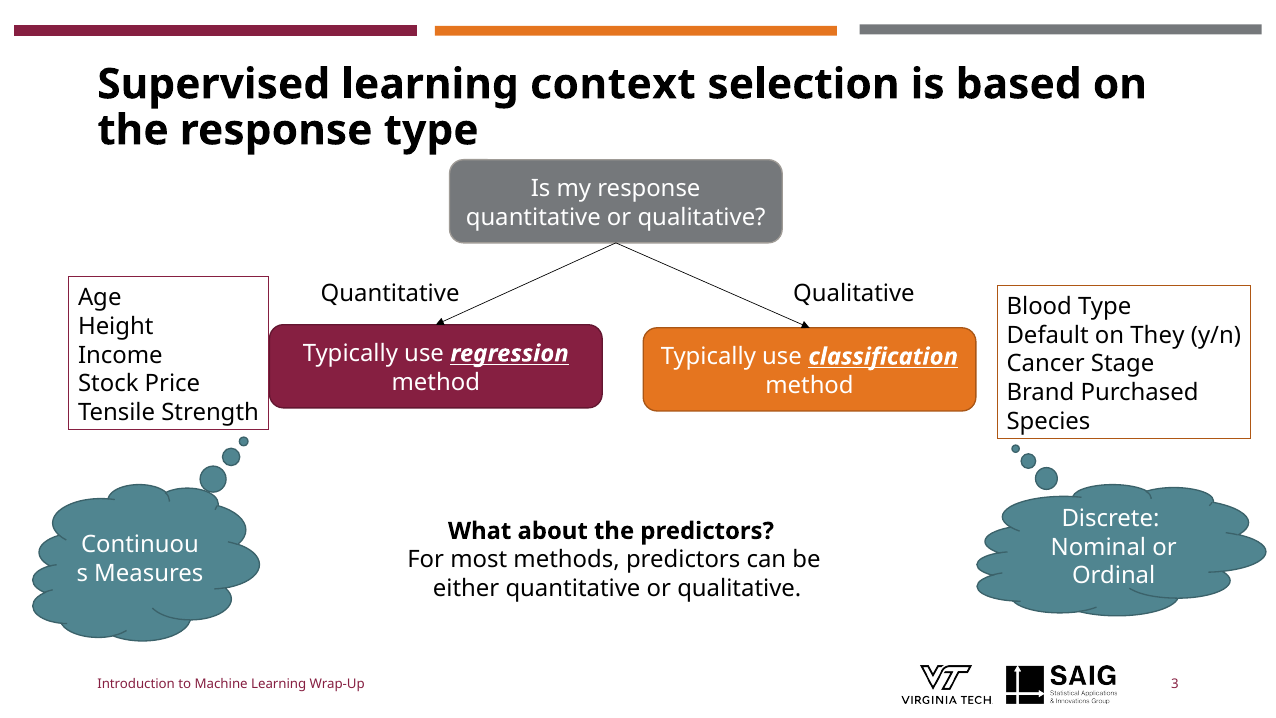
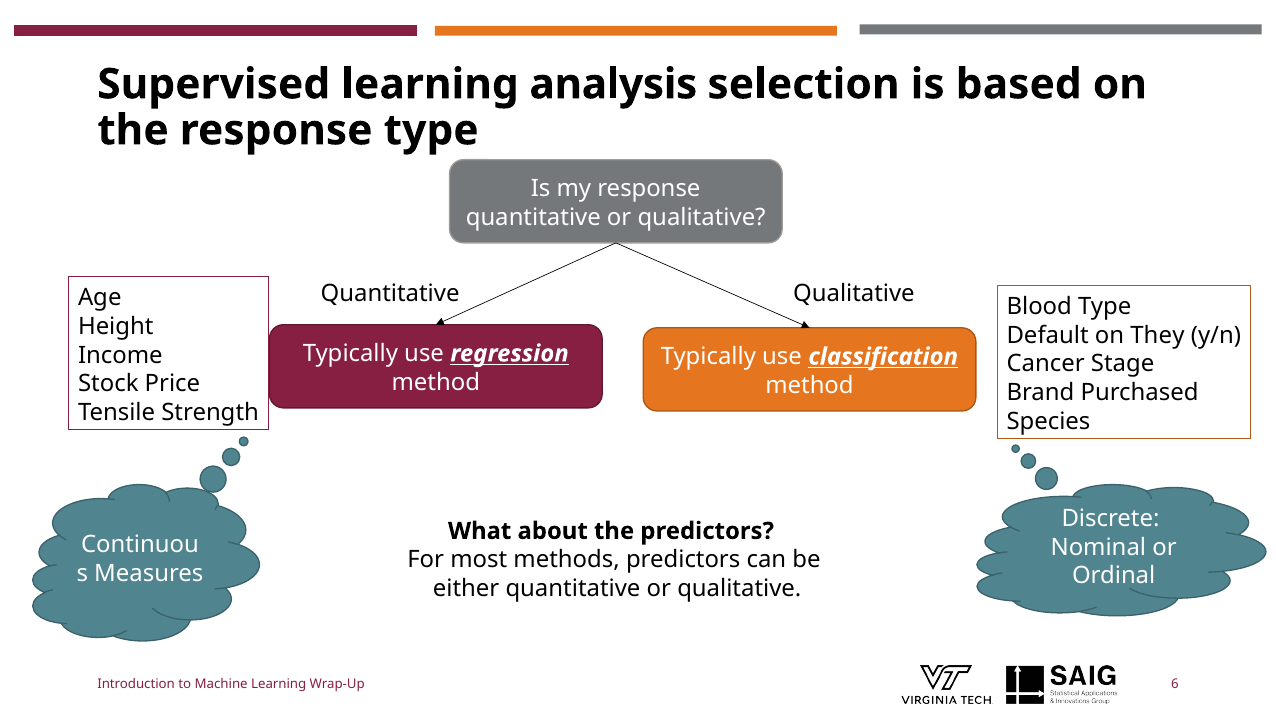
context: context -> analysis (613, 84)
3: 3 -> 6 (1175, 684)
